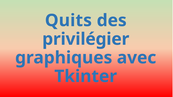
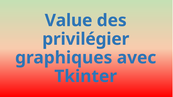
Quits: Quits -> Value (69, 21)
